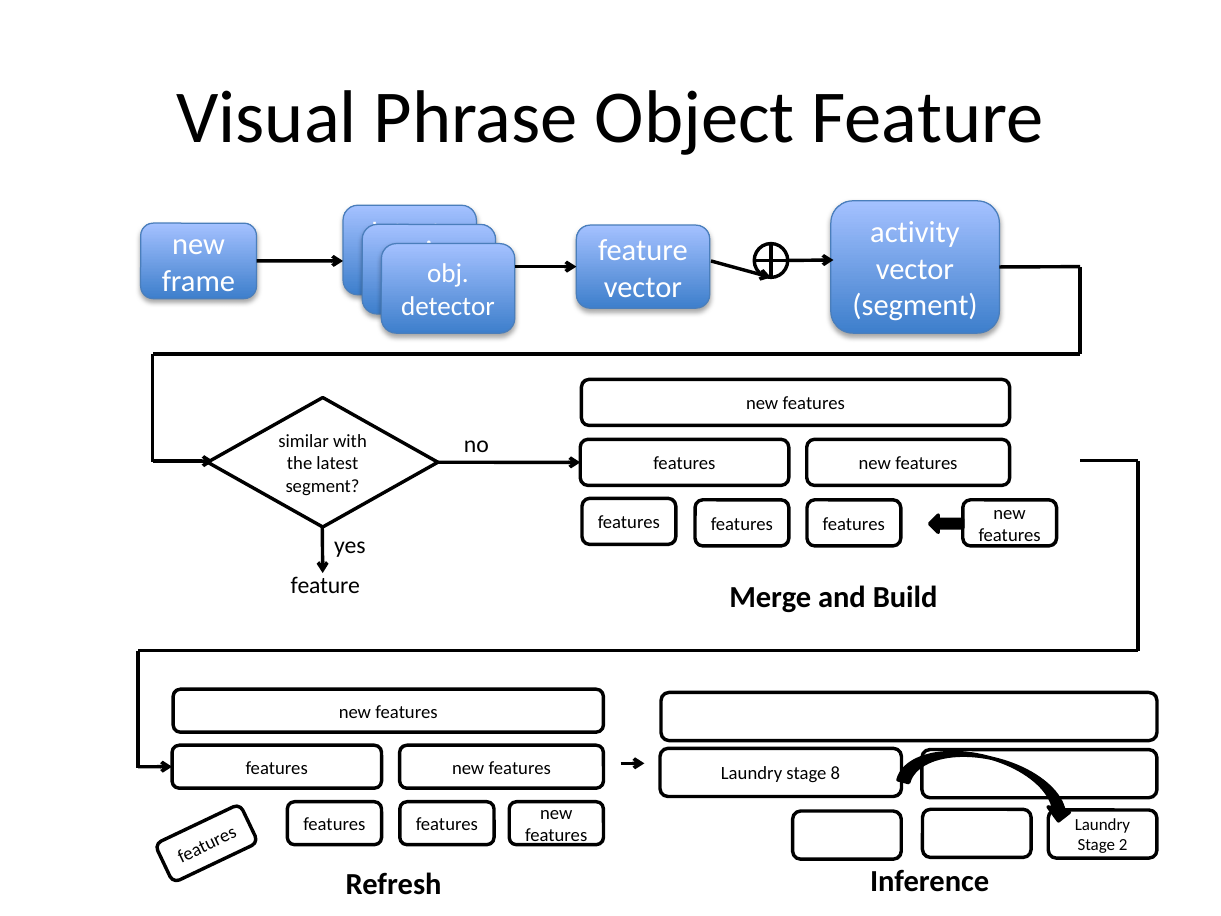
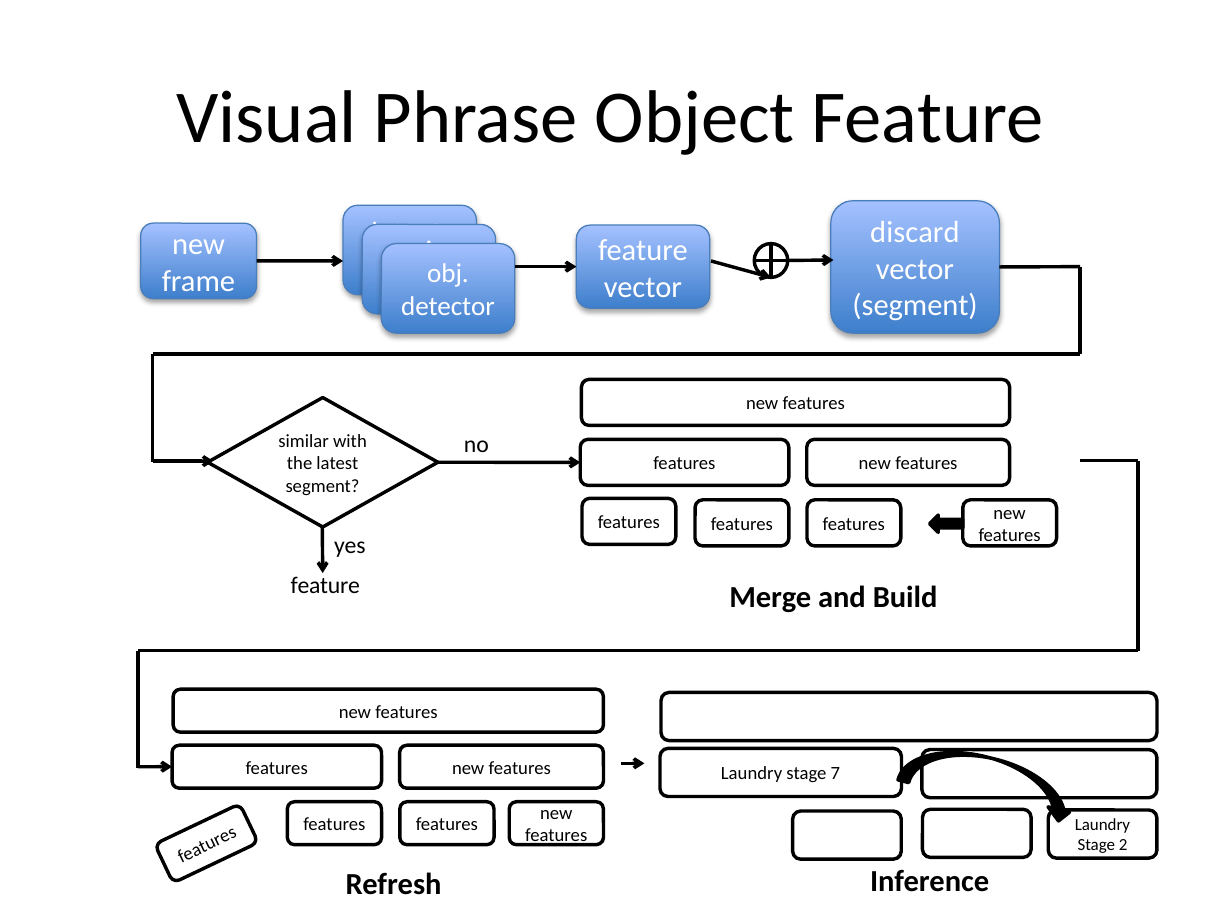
activity: activity -> discard (915, 232)
8: 8 -> 7 (835, 774)
